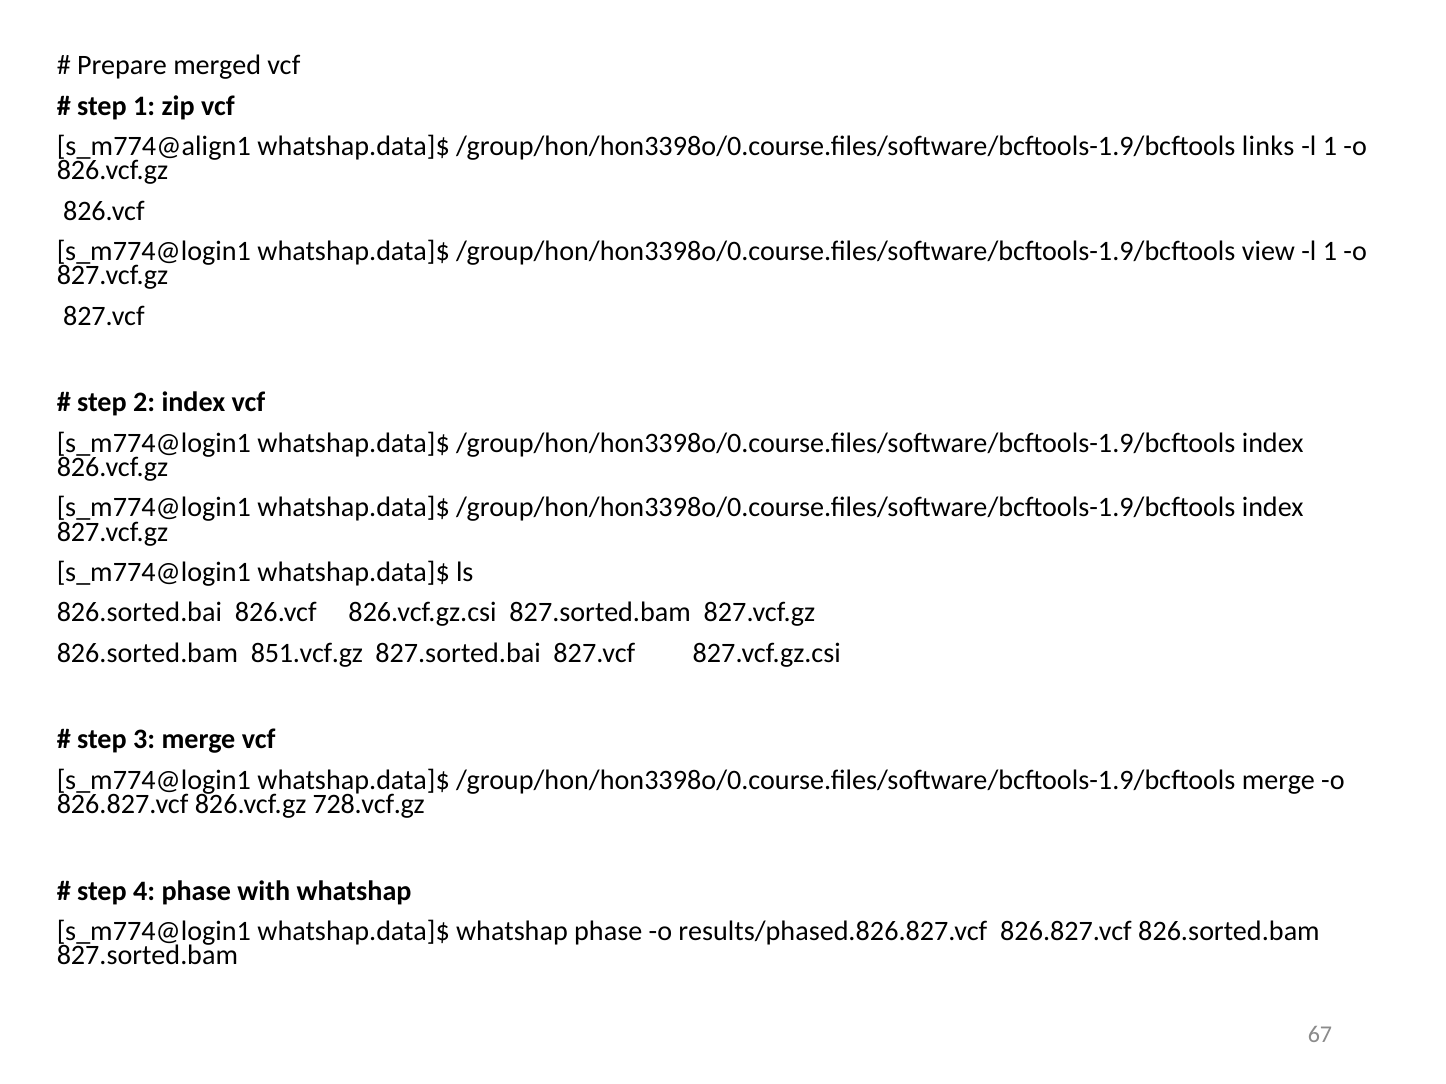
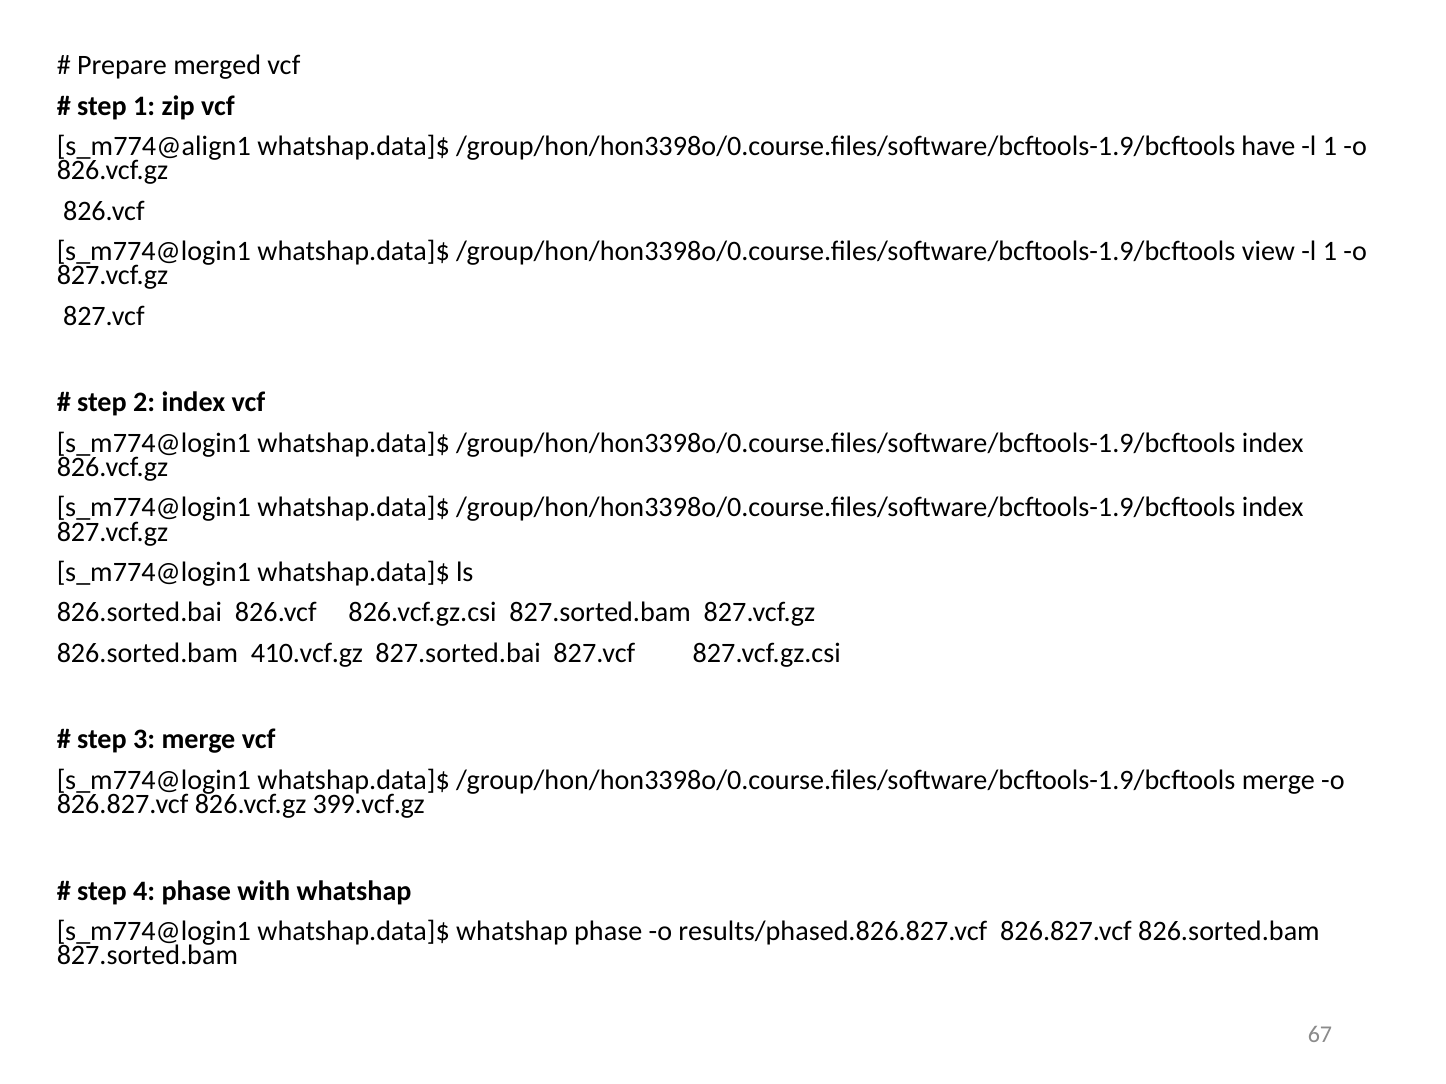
links: links -> have (1268, 146)
851.vcf.gz: 851.vcf.gz -> 410.vcf.gz (307, 653)
728.vcf.gz: 728.vcf.gz -> 399.vcf.gz (369, 805)
